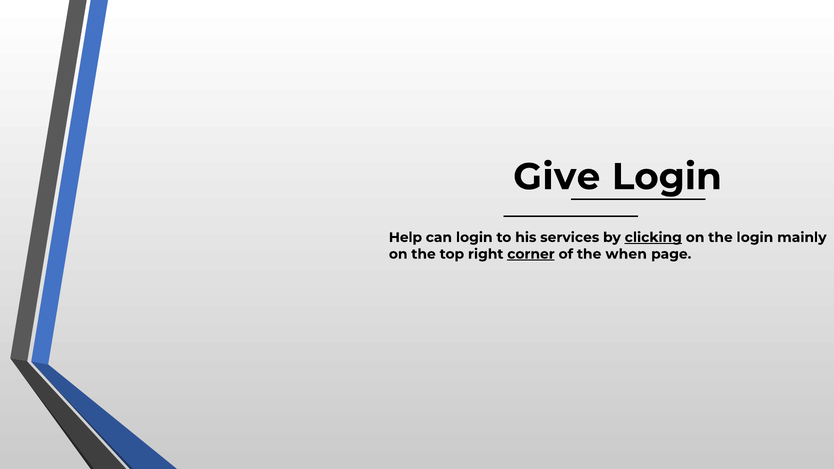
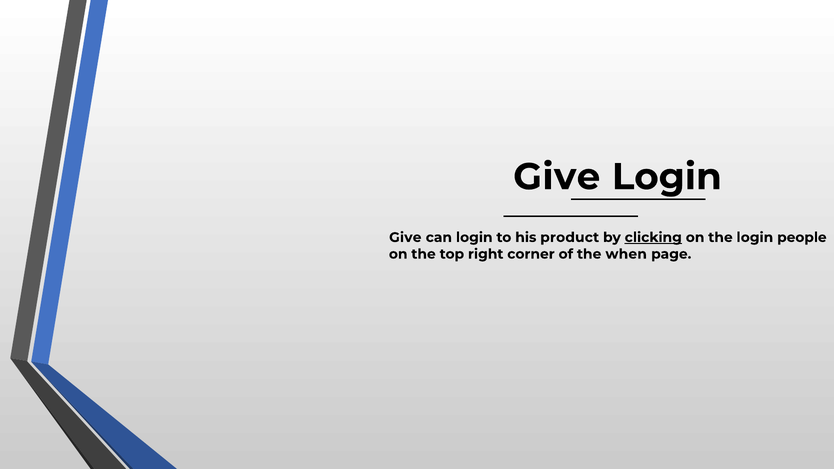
Help: Help -> Give (405, 237)
services: services -> product (570, 237)
mainly: mainly -> people (802, 237)
corner underline: present -> none (531, 254)
